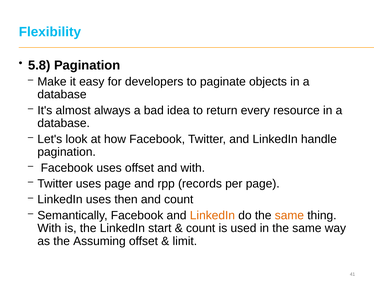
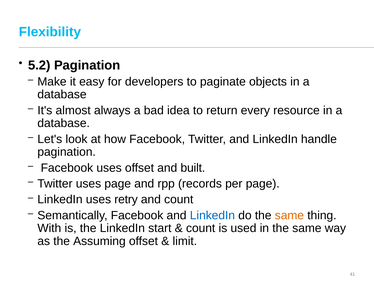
5.8: 5.8 -> 5.2 (39, 65)
and with: with -> built (193, 168)
then: then -> retry (126, 199)
LinkedIn colour: orange -> blue (212, 215)
